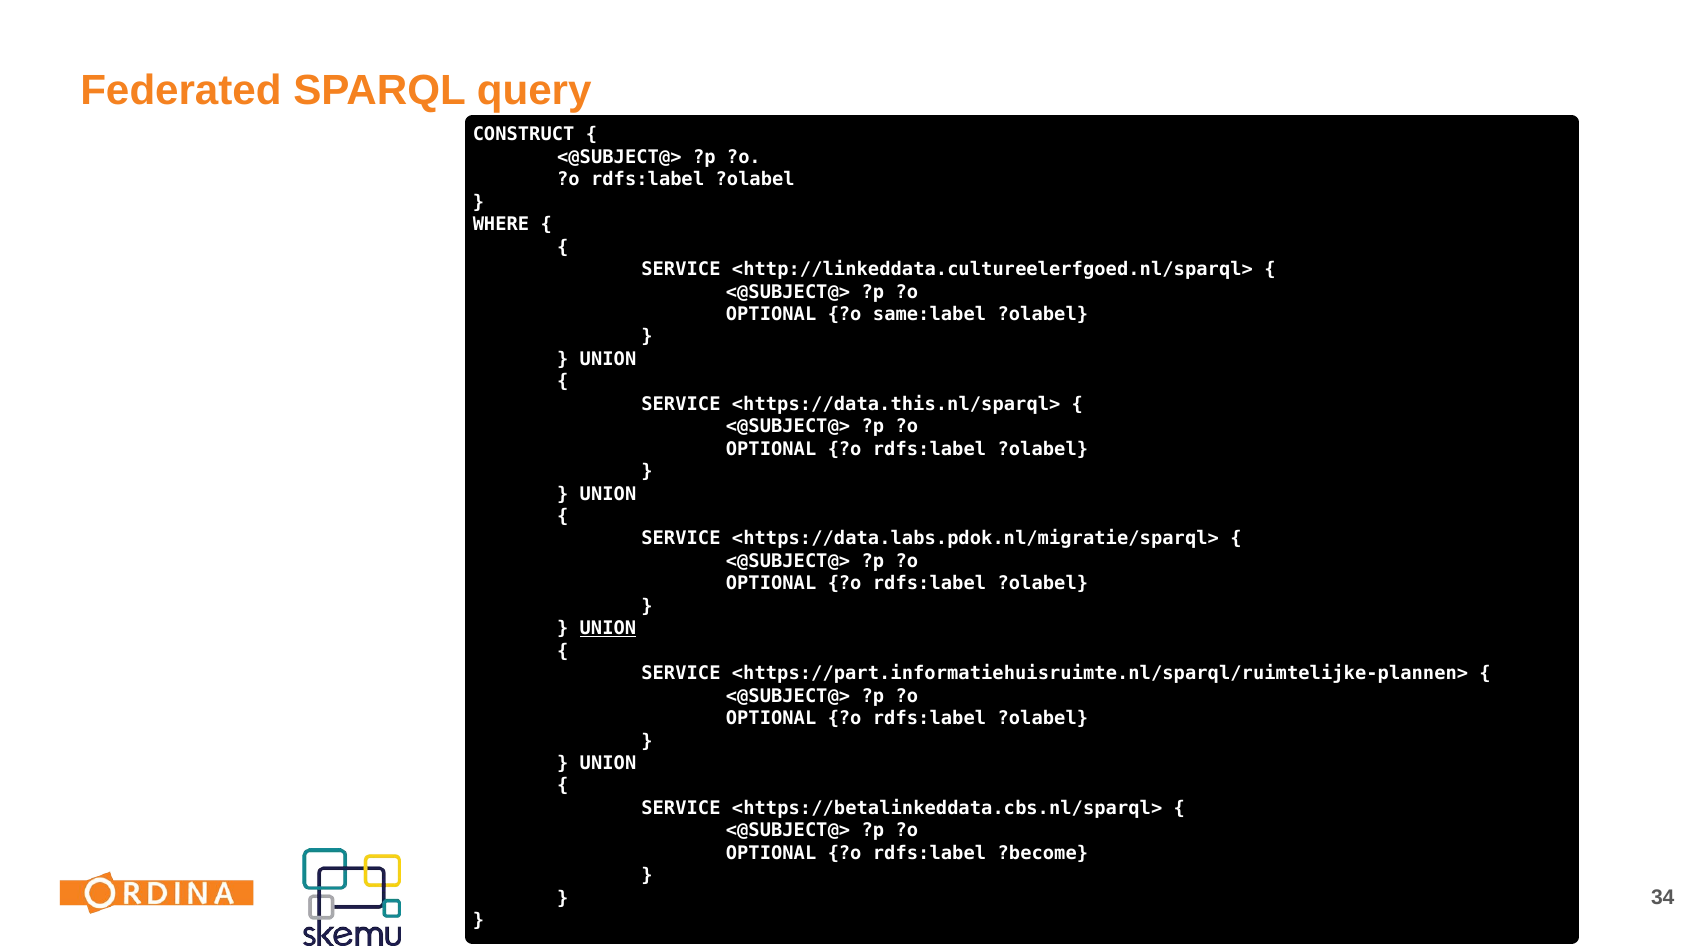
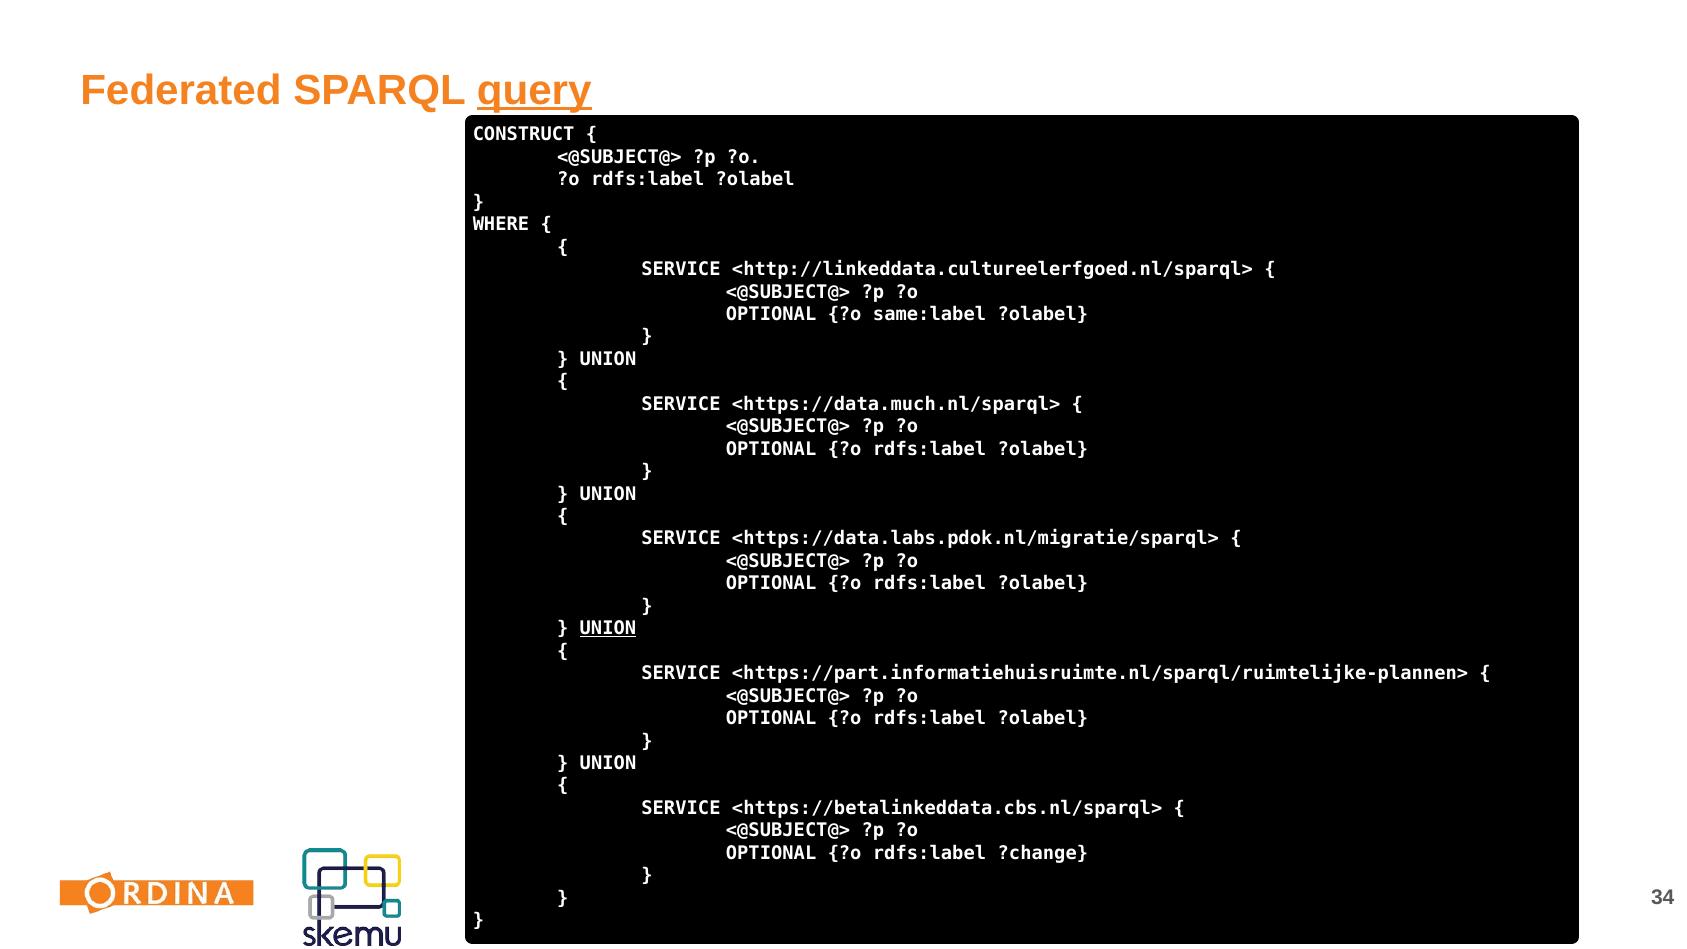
query underline: none -> present (534, 90)
<https://data.this.nl/sparql>: <https://data.this.nl/sparql> -> <https://data.much.nl/sparql> (896, 404)
?become: ?become -> ?change (1043, 853)
